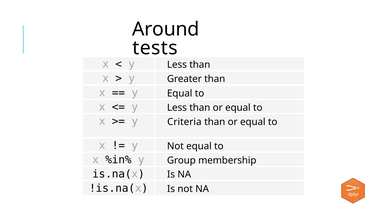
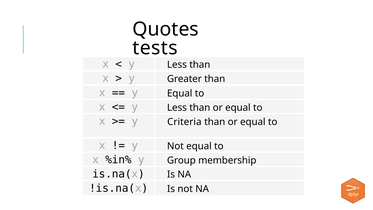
Around: Around -> Quotes (166, 29)
